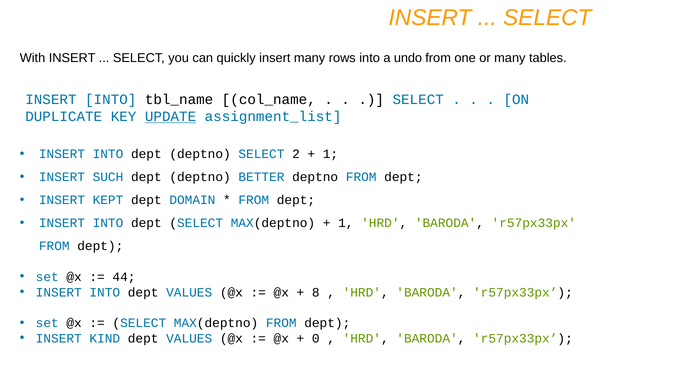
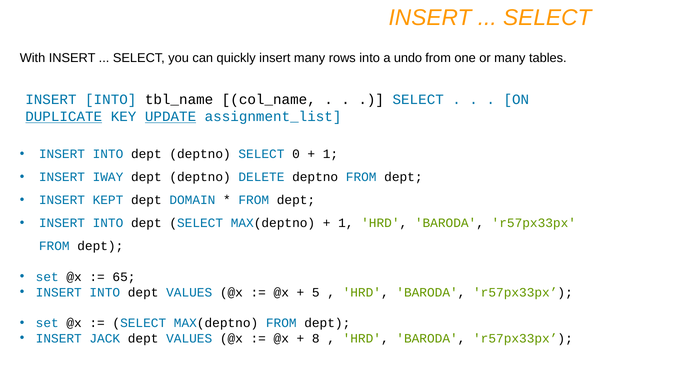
DUPLICATE underline: none -> present (64, 117)
2: 2 -> 0 (296, 154)
SUCH: SUCH -> IWAY (108, 177)
BETTER: BETTER -> DELETE (261, 177)
44: 44 -> 65 (124, 277)
8: 8 -> 5 (316, 292)
KIND: KIND -> JACK (105, 338)
0: 0 -> 8 (316, 338)
